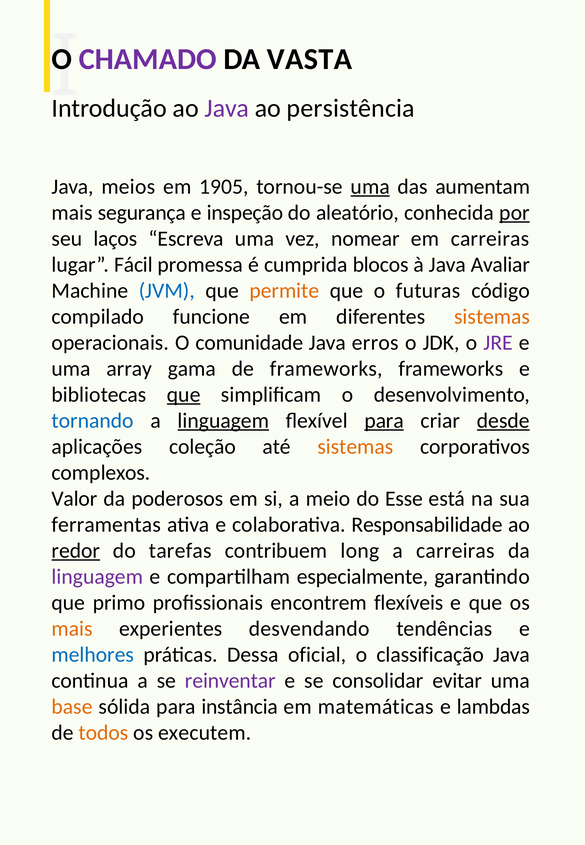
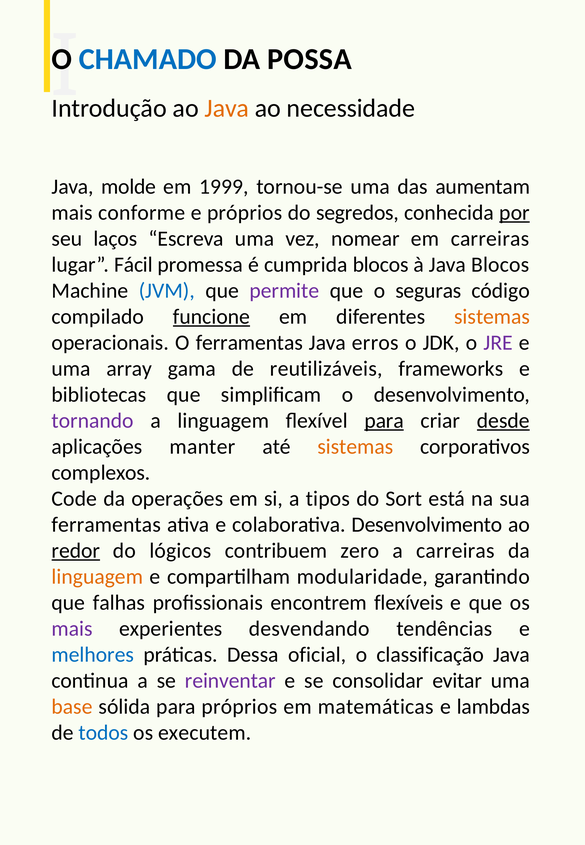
CHAMADO colour: purple -> blue (148, 59)
VASTA: VASTA -> POSSA (310, 59)
Java colour: purple -> orange (227, 108)
persistência: persistência -> necessidade (351, 108)
meios: meios -> molde (129, 187)
1905: 1905 -> 1999 (224, 187)
uma underline: present -> none (370, 187)
segurança: segurança -> conforme (142, 213)
e inspeção: inspeção -> próprios (245, 213)
aleatório: aleatório -> segredos (357, 213)
Java Avaliar: Avaliar -> Blocos (500, 265)
permite colour: orange -> purple (284, 291)
futuras: futuras -> seguras (428, 291)
funcione underline: none -> present (211, 317)
O comunidade: comunidade -> ferramentas (249, 343)
de frameworks: frameworks -> reutilizáveis (326, 369)
que underline: present -> none (184, 395)
tornando colour: blue -> purple (93, 421)
linguagem underline: present -> none (223, 421)
coleção: coleção -> manter (202, 447)
Valor: Valor -> Code (74, 499)
poderosos: poderosos -> operações (177, 499)
meio: meio -> tipos (328, 499)
Esse: Esse -> Sort (404, 499)
colaborativa Responsabilidade: Responsabilidade -> Desenvolvimento (427, 525)
tarefas: tarefas -> lógicos (180, 551)
long: long -> zero (360, 551)
linguagem colour: purple -> orange (97, 577)
especialmente: especialmente -> modularidade (362, 577)
primo: primo -> falhas (119, 603)
mais colour: orange -> purple (72, 629)
para instância: instância -> próprios (239, 707)
todos colour: orange -> blue (104, 733)
